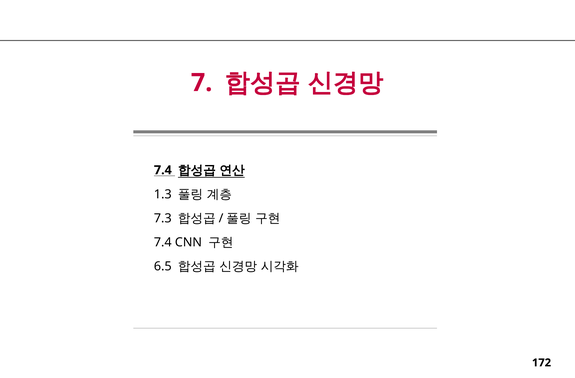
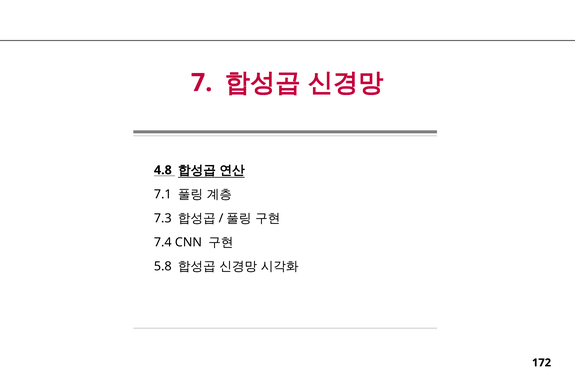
7.4: 7.4 -> 4.8 (163, 170)
1.3: 1.3 -> 7.1 (163, 194)
6.5: 6.5 -> 5.8 (163, 266)
